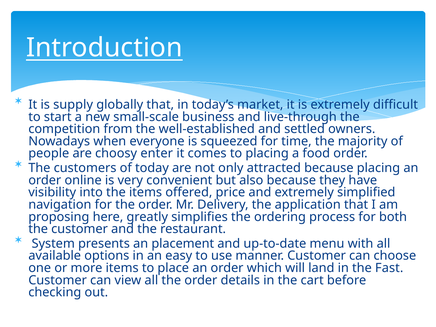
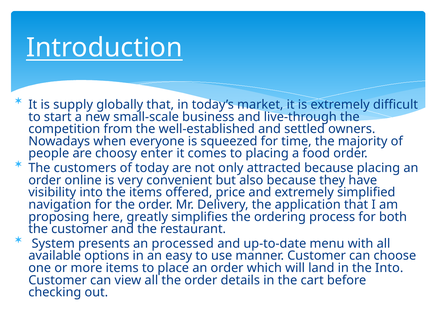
placement: placement -> processed (183, 244)
the Fast: Fast -> Into (389, 268)
